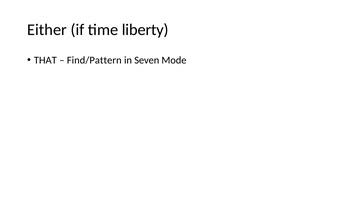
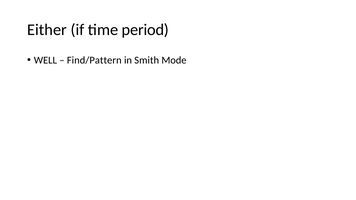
liberty: liberty -> period (145, 30)
THAT: THAT -> WELL (45, 60)
Seven: Seven -> Smith (147, 60)
